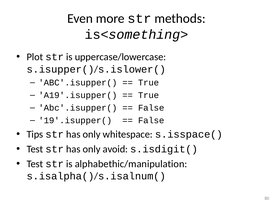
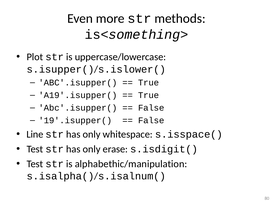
Tips: Tips -> Line (35, 134)
avoid: avoid -> erase (115, 149)
